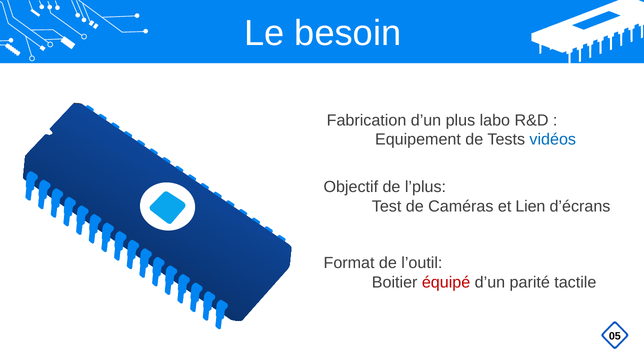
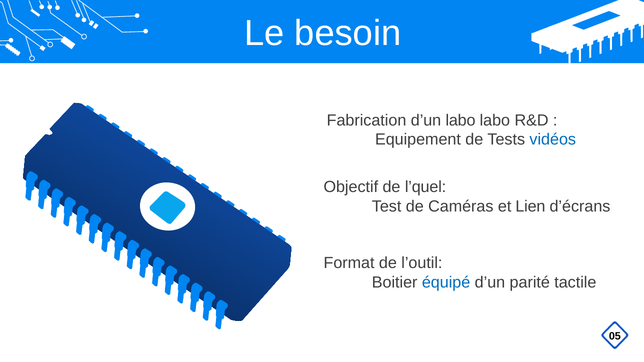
d’un plus: plus -> labo (461, 120)
l’plus: l’plus -> l’quel (426, 187)
équipé colour: red -> blue (446, 283)
